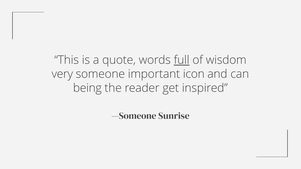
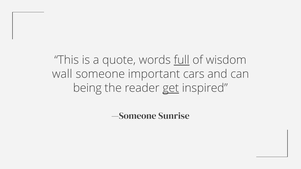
very: very -> wall (62, 74)
icon: icon -> cars (194, 74)
get underline: none -> present (171, 88)
